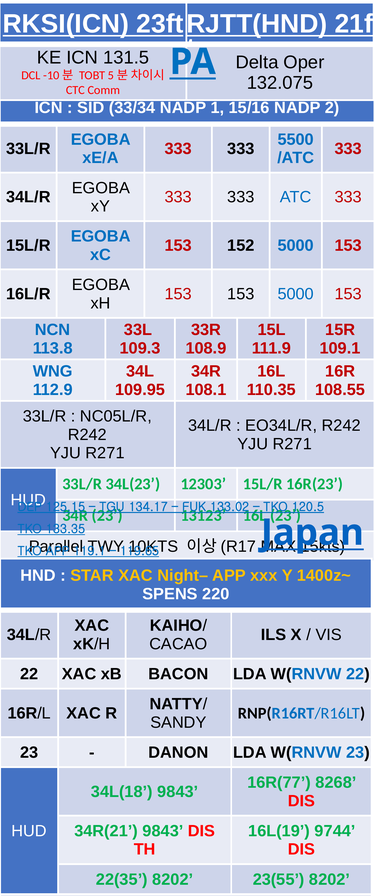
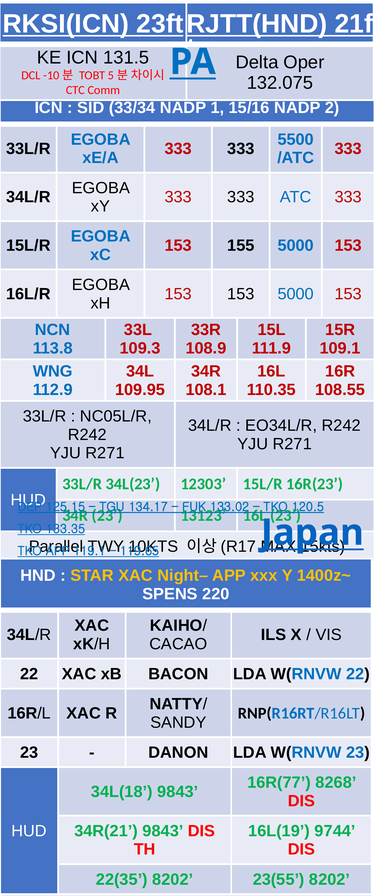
152: 152 -> 155 (241, 245)
